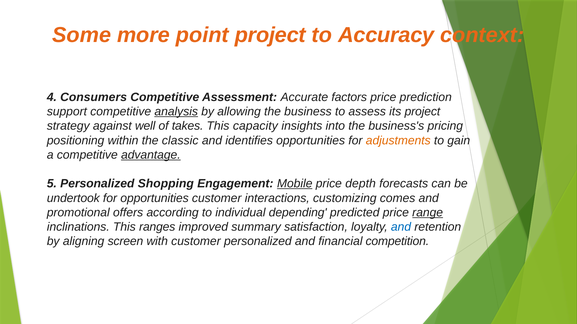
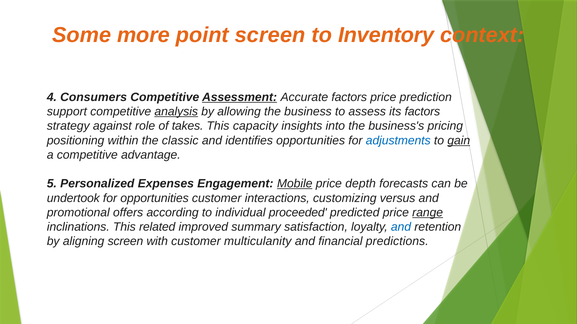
point project: project -> screen (270, 35)
Accuracy: Accuracy -> Inventory (386, 35)
Assessment underline: none -> present (240, 97)
its project: project -> factors (422, 112)
well: well -> role (145, 126)
adjustments colour: orange -> blue (398, 141)
gain underline: none -> present (459, 141)
advantage underline: present -> none (151, 155)
Shopping: Shopping -> Expenses (166, 184)
comes: comes -> versus (398, 198)
depending: depending -> proceeded (298, 213)
ranges: ranges -> related (157, 227)
customer personalized: personalized -> multiculanity (258, 242)
competition: competition -> predictions (397, 242)
